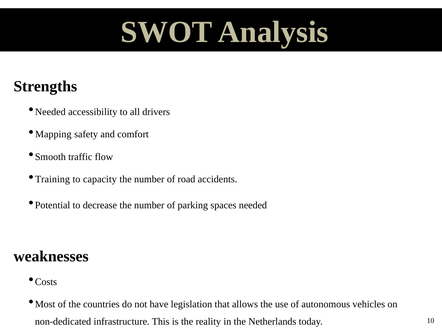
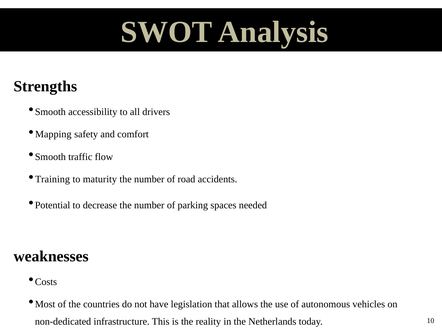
Needed: Needed -> Smooth (50, 112)
capacity: capacity -> maturity (100, 179)
